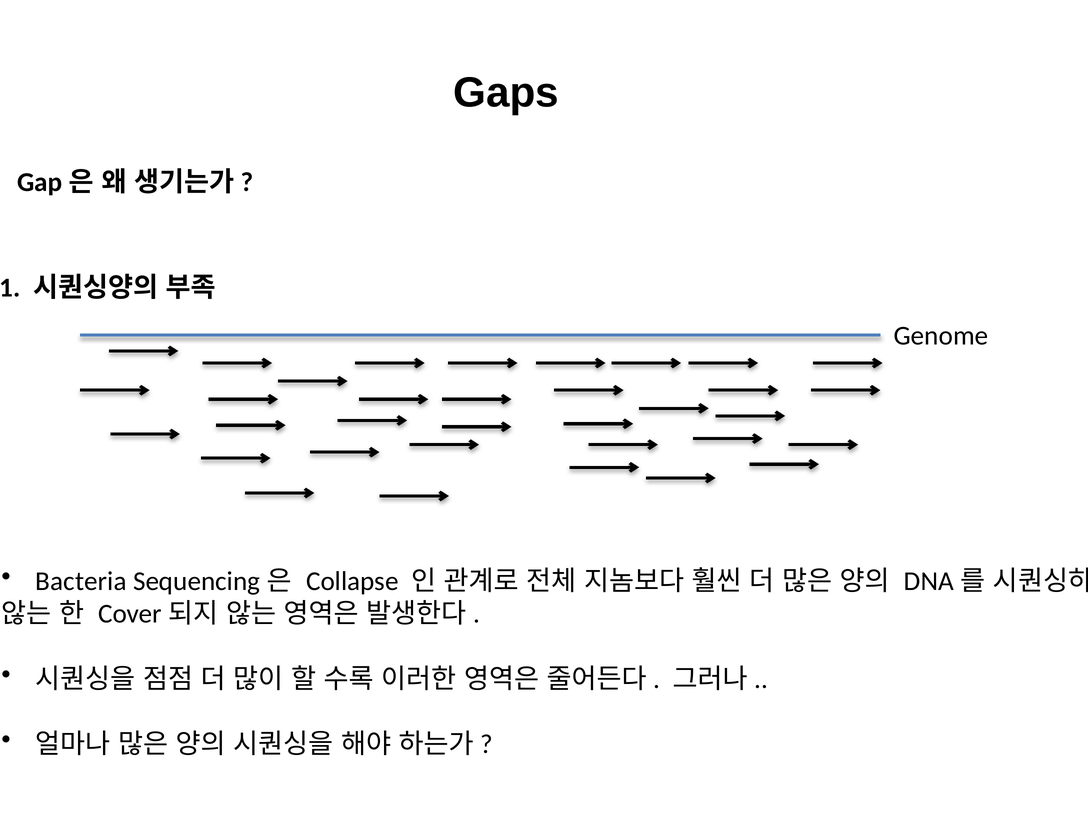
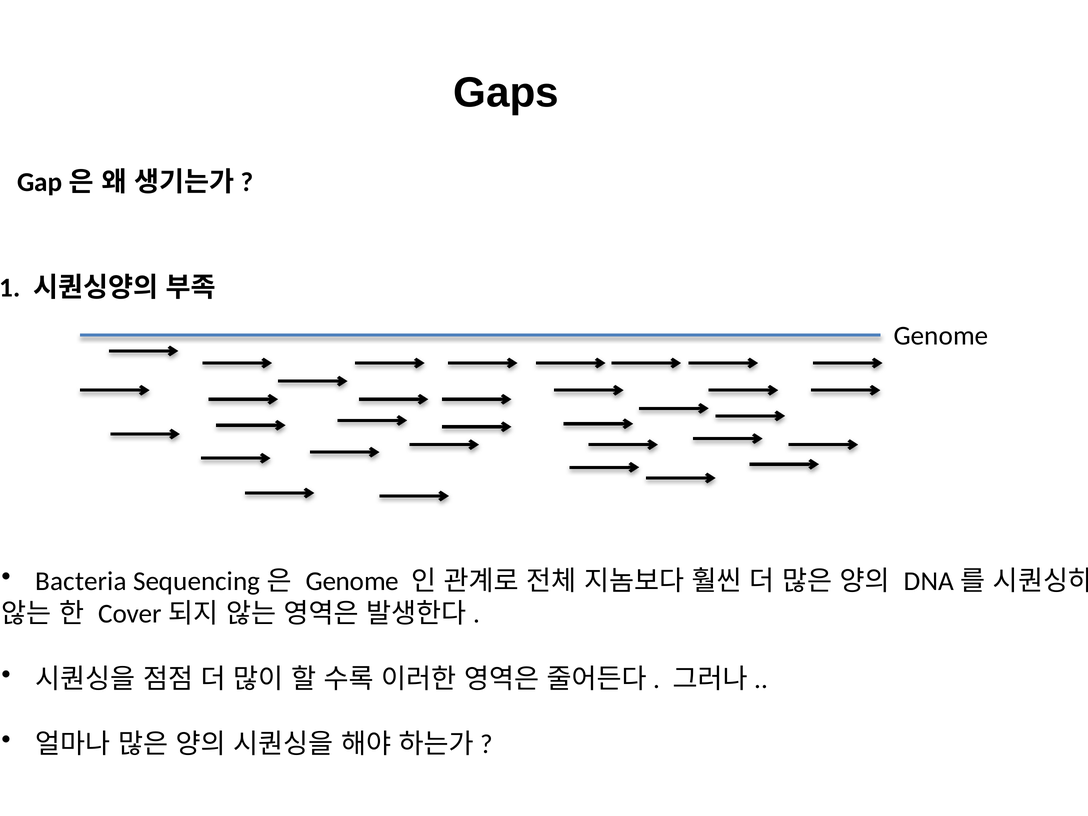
Collapse: Collapse -> Genome (352, 581)
